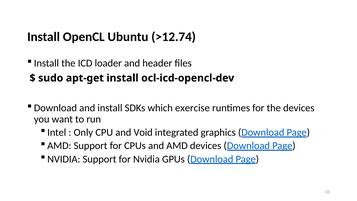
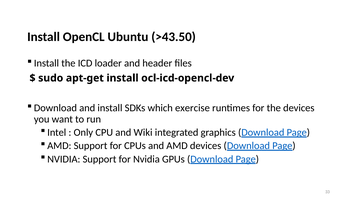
>12.74: >12.74 -> >43.50 (174, 37)
Void: Void -> Wiki (143, 132)
